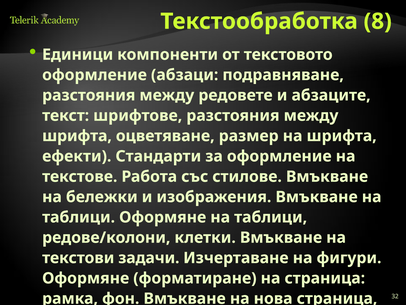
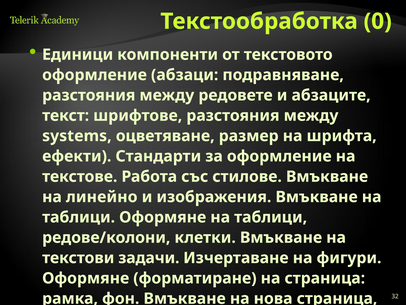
8: 8 -> 0 (378, 21)
шрифта: шрифта -> systems (77, 136)
бележки: бележки -> линейно (102, 197)
